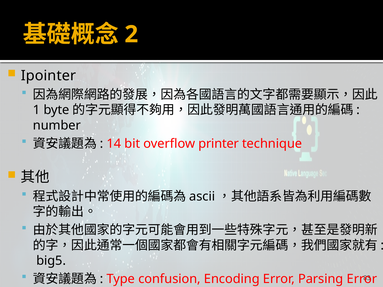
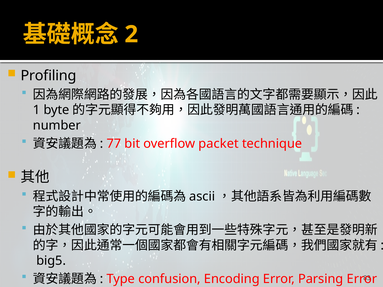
Ipointer: Ipointer -> Profiling (49, 76)
14: 14 -> 77 (114, 144)
printer: printer -> packet (219, 144)
